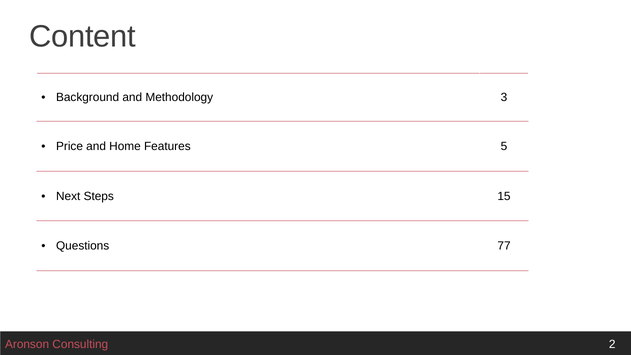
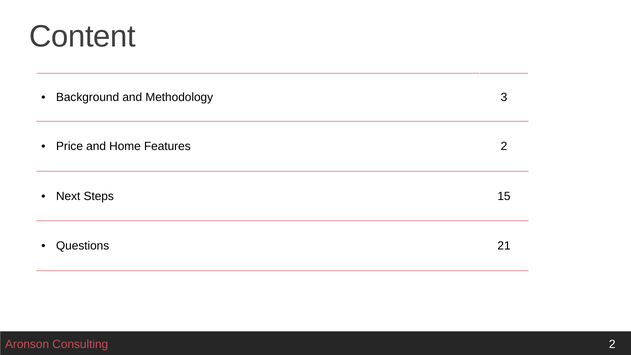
Features 5: 5 -> 2 (504, 146)
77: 77 -> 21 (504, 246)
